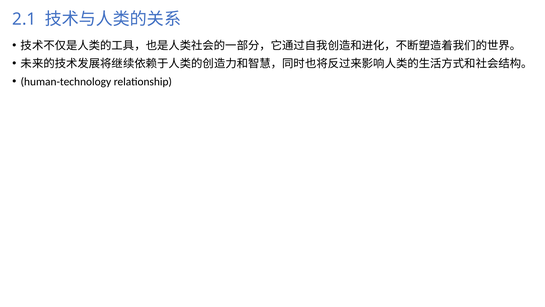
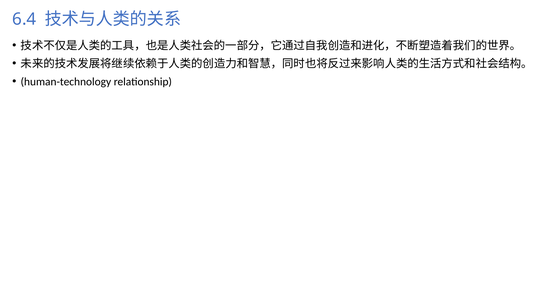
2.1: 2.1 -> 6.4 (24, 19)
